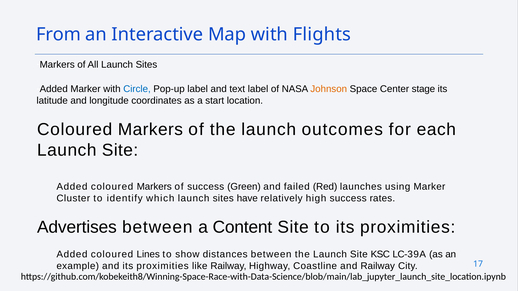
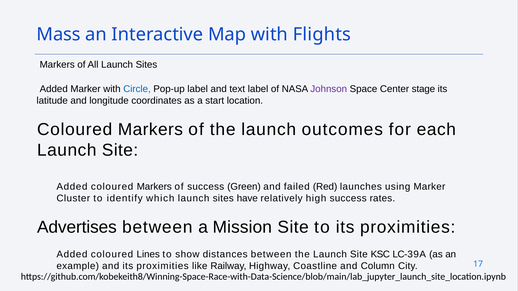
From: From -> Mass (59, 35)
Johnson colour: orange -> purple (329, 89)
Content: Content -> Mission (242, 227)
and Railway: Railway -> Column (378, 266)
